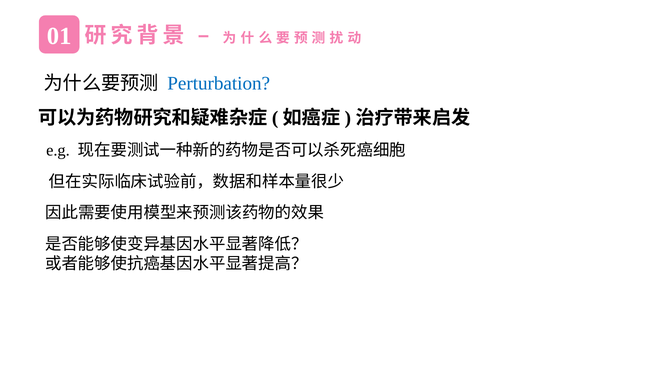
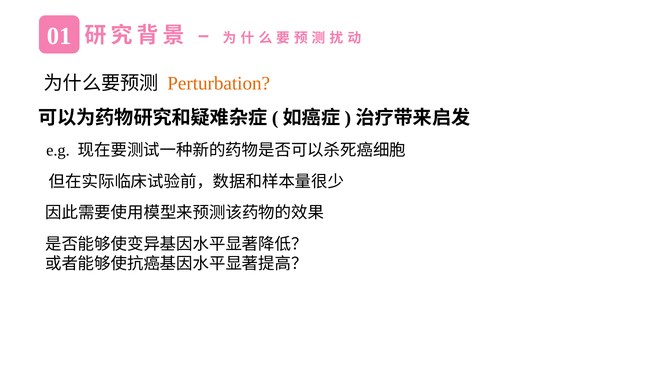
Perturbation colour: blue -> orange (219, 83)
